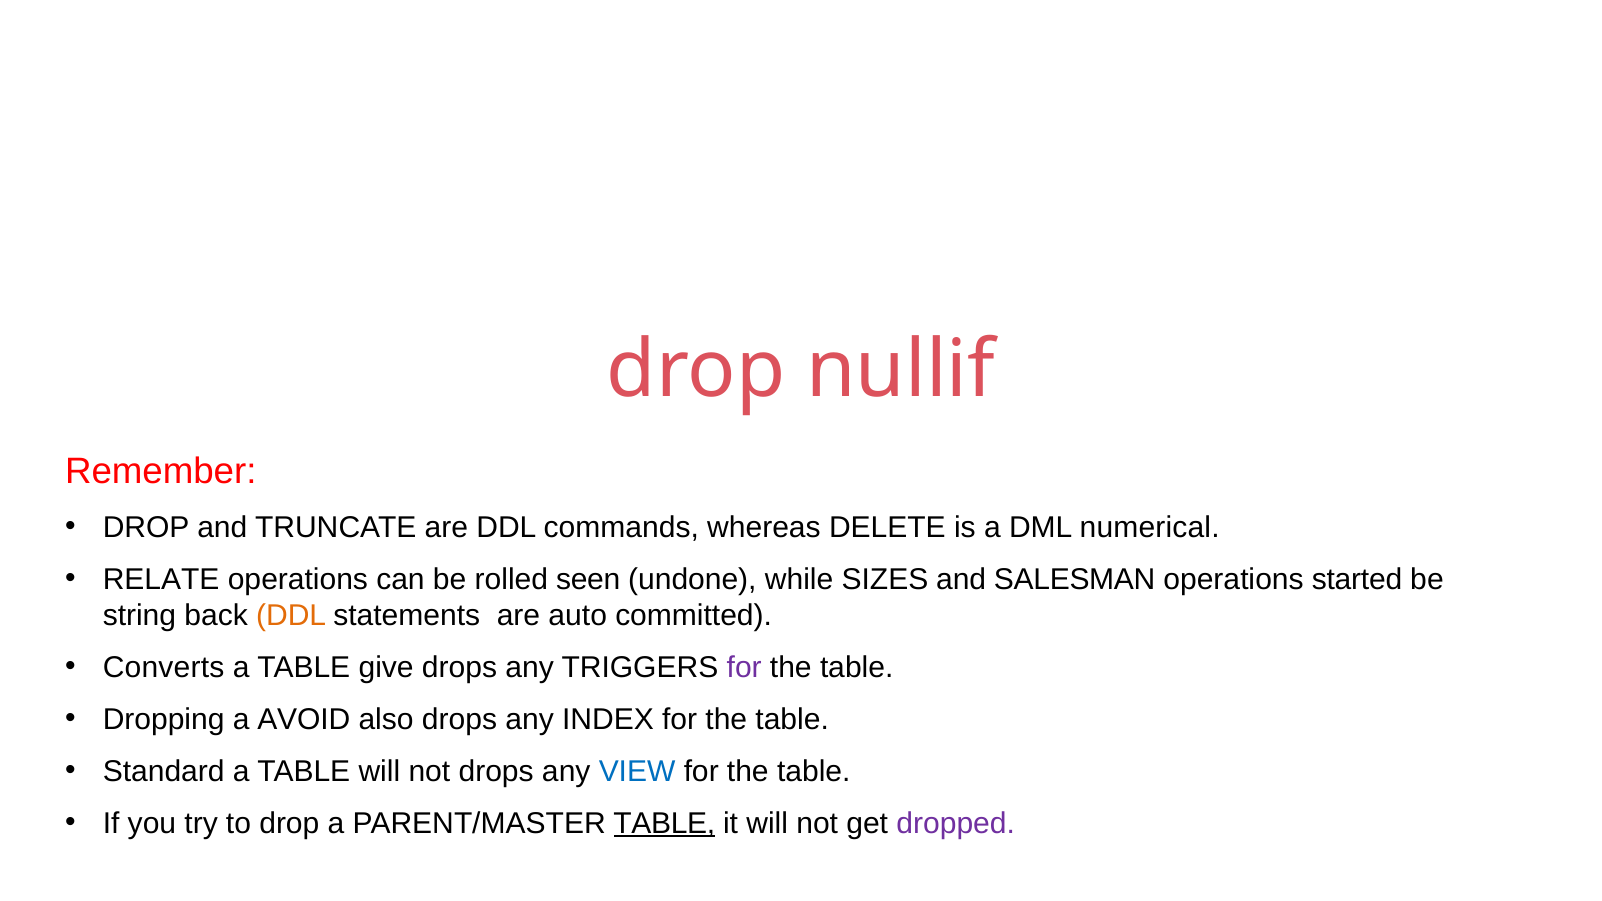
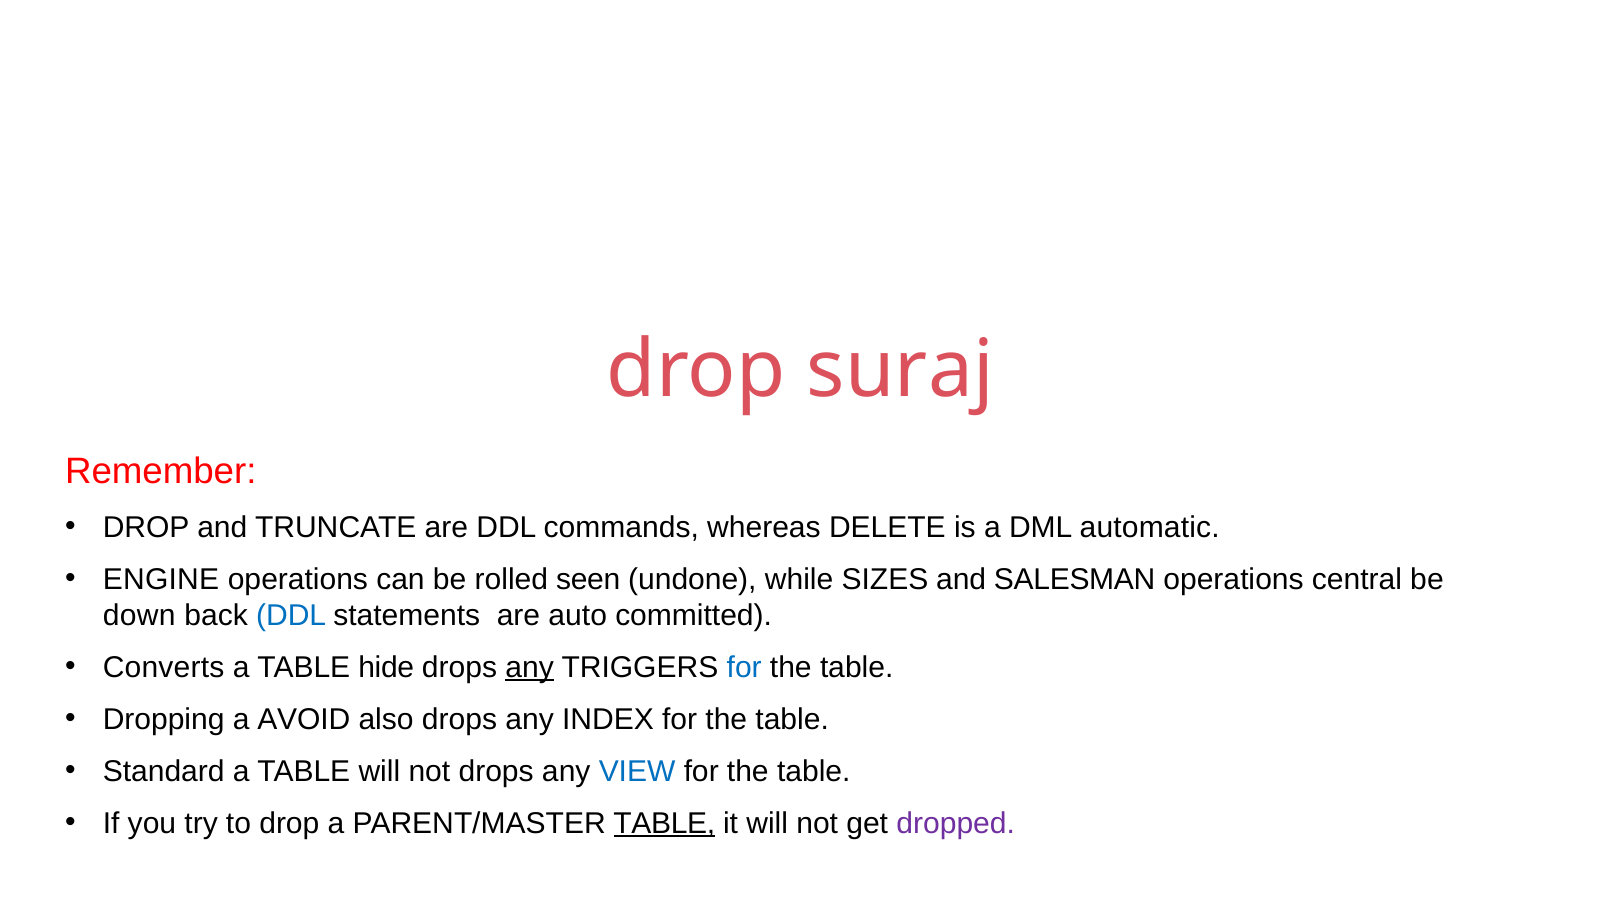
nullif: nullif -> suraj (900, 370)
numerical: numerical -> automatic (1150, 527)
RELATE: RELATE -> ENGINE (161, 579)
started: started -> central (1357, 579)
string: string -> down (139, 615)
DDL colour: orange -> blue (291, 615)
give: give -> hide (386, 667)
any underline: none -> present (530, 667)
for colour: purple -> blue (744, 667)
